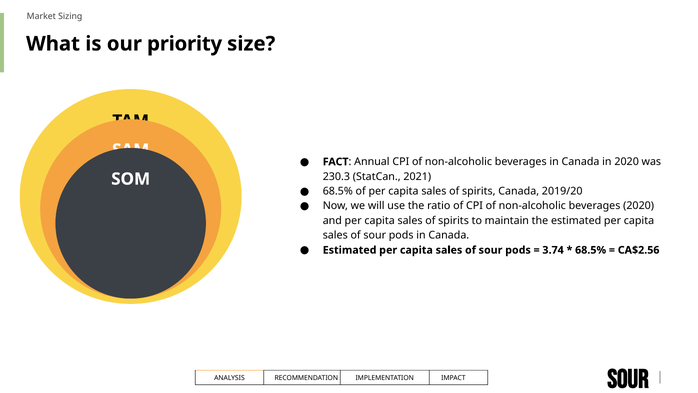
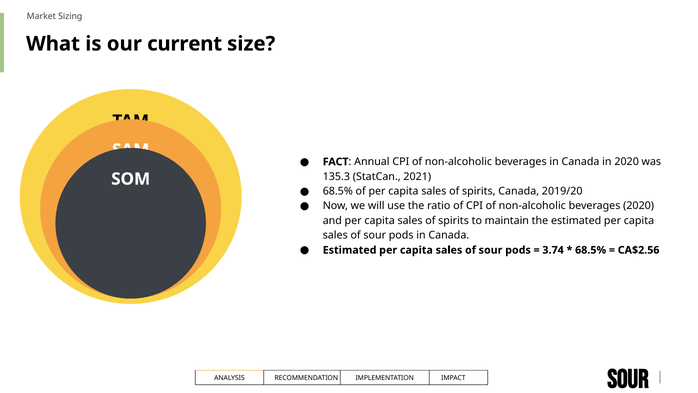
priority: priority -> current (185, 44)
230.3: 230.3 -> 135.3 (336, 176)
